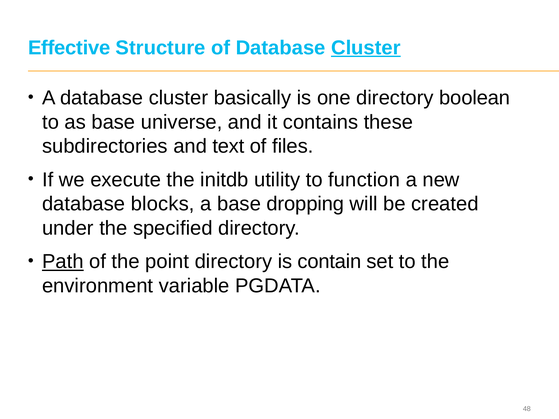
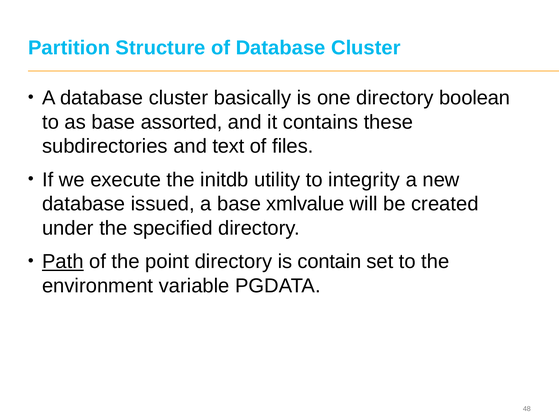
Effective: Effective -> Partition (69, 48)
Cluster underline: present -> none (366, 48)
universe: universe -> assorted (182, 122)
function: function -> integrity (364, 180)
blocks: blocks -> issued (163, 204)
dropping: dropping -> xmlvalue (305, 204)
